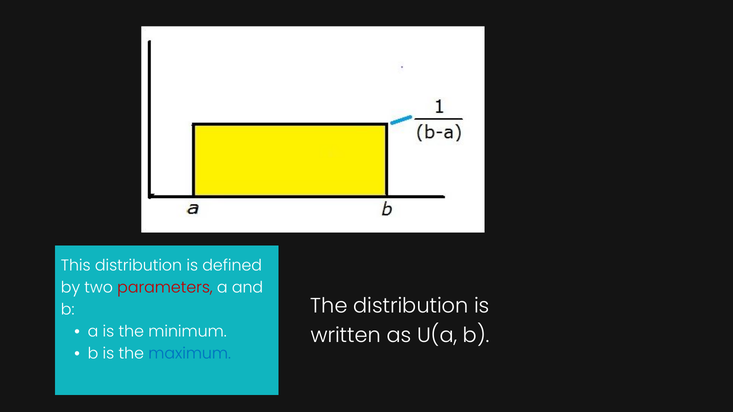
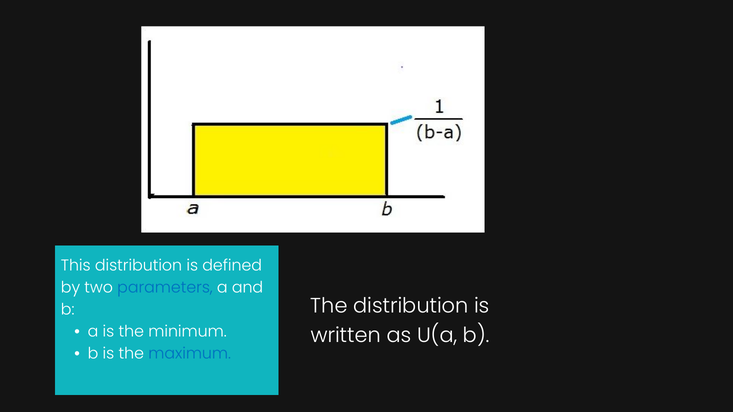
parameters colour: red -> blue (165, 288)
